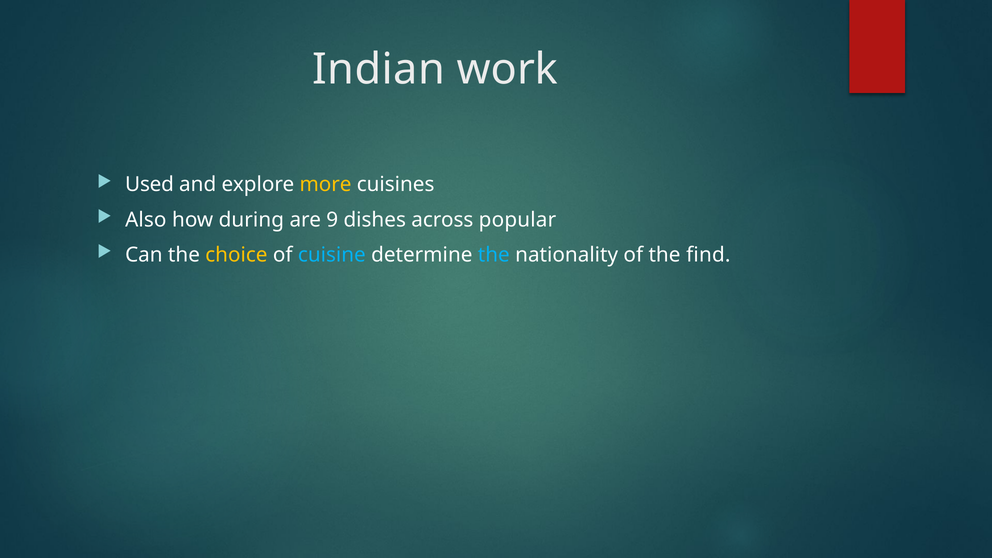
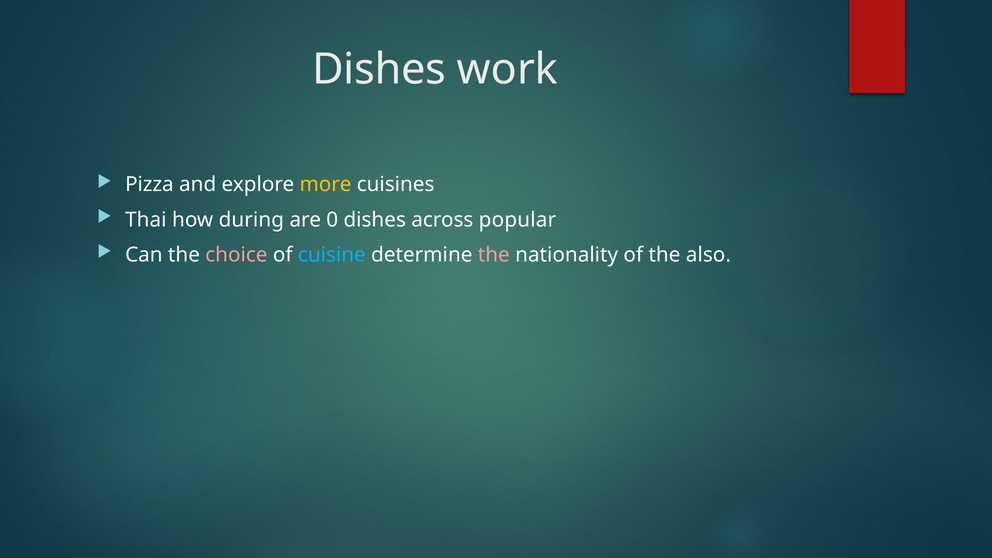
Indian: Indian -> Dishes (379, 70)
Used: Used -> Pizza (149, 185)
Also: Also -> Thai (146, 220)
9: 9 -> 0 (332, 220)
choice colour: yellow -> pink (236, 255)
the colour: light blue -> pink (494, 255)
find: find -> also (708, 255)
